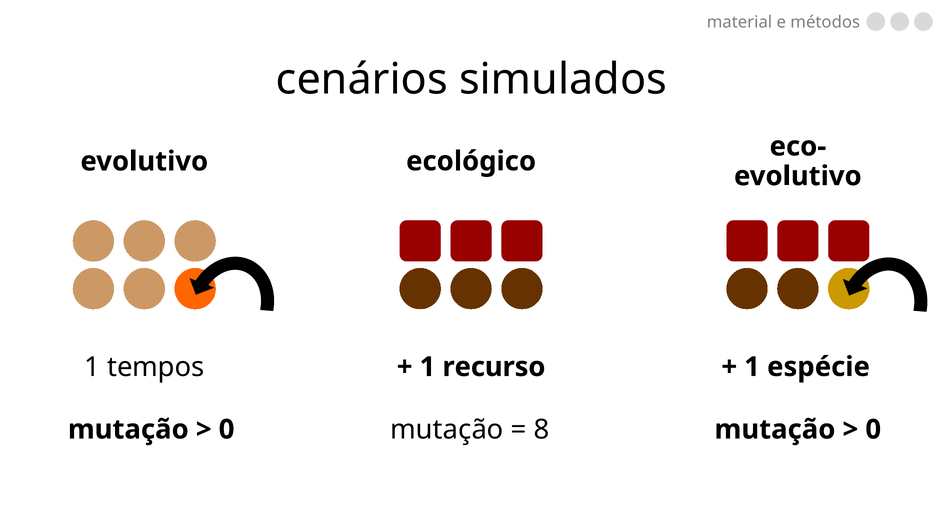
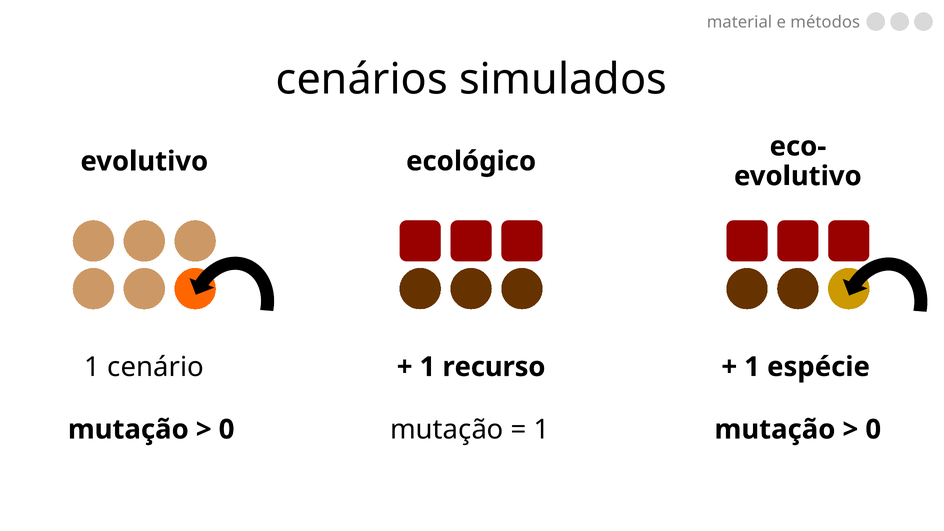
tempos: tempos -> cenário (156, 367)
8: 8 -> 1 (541, 429)
